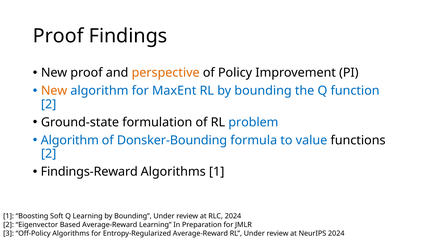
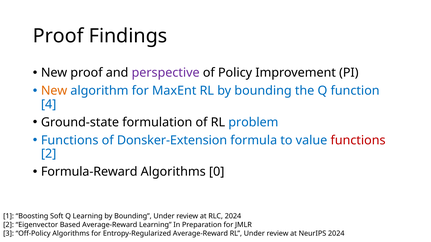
perspective colour: orange -> purple (166, 73)
2: 2 -> 4 (49, 104)
Algorithm: Algorithm -> Functions (70, 141)
Donsker-Bounding: Donsker-Bounding -> Donsker-Extension (172, 141)
functions colour: black -> red (358, 141)
Findings-Reward: Findings-Reward -> Formula-Reward (89, 172)
Algorithms 1: 1 -> 0 (217, 172)
